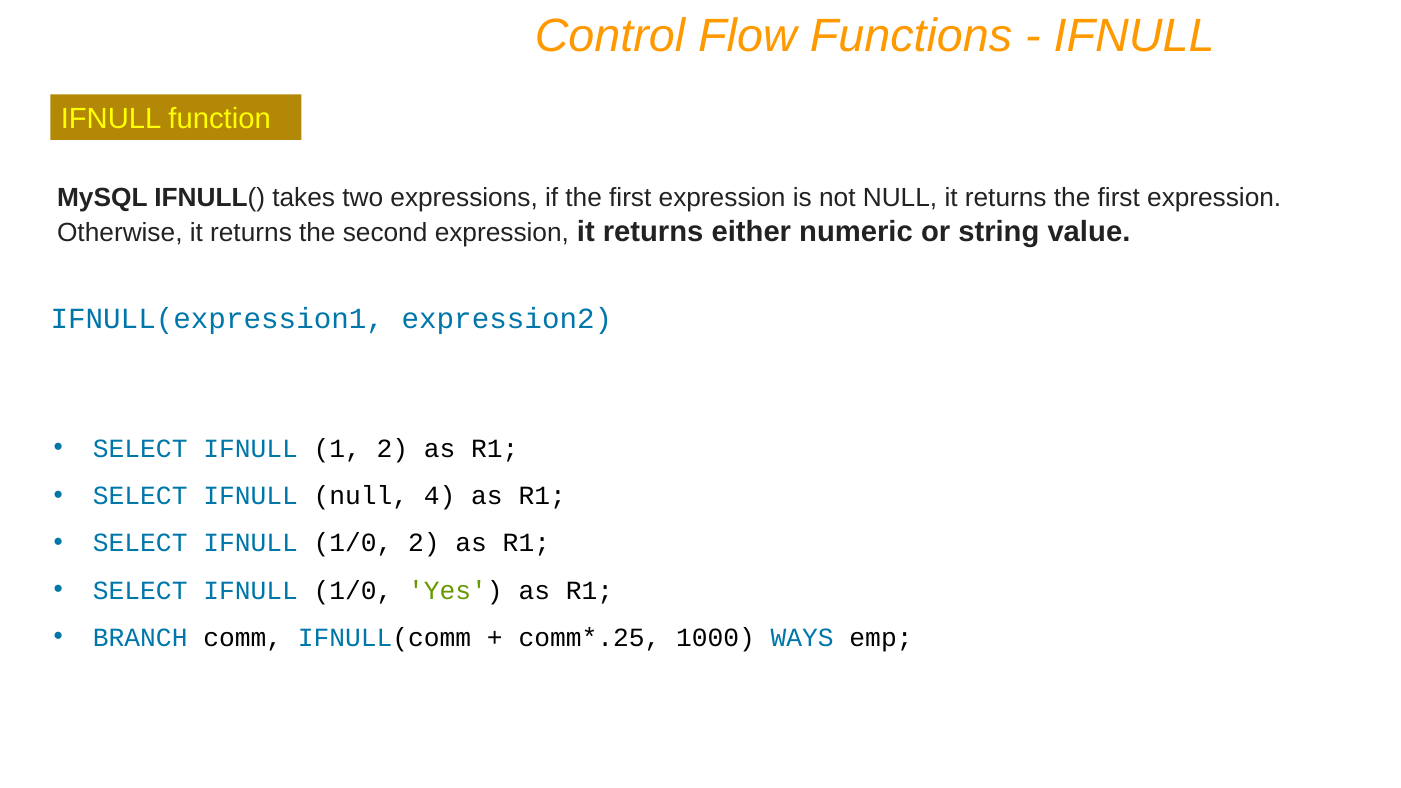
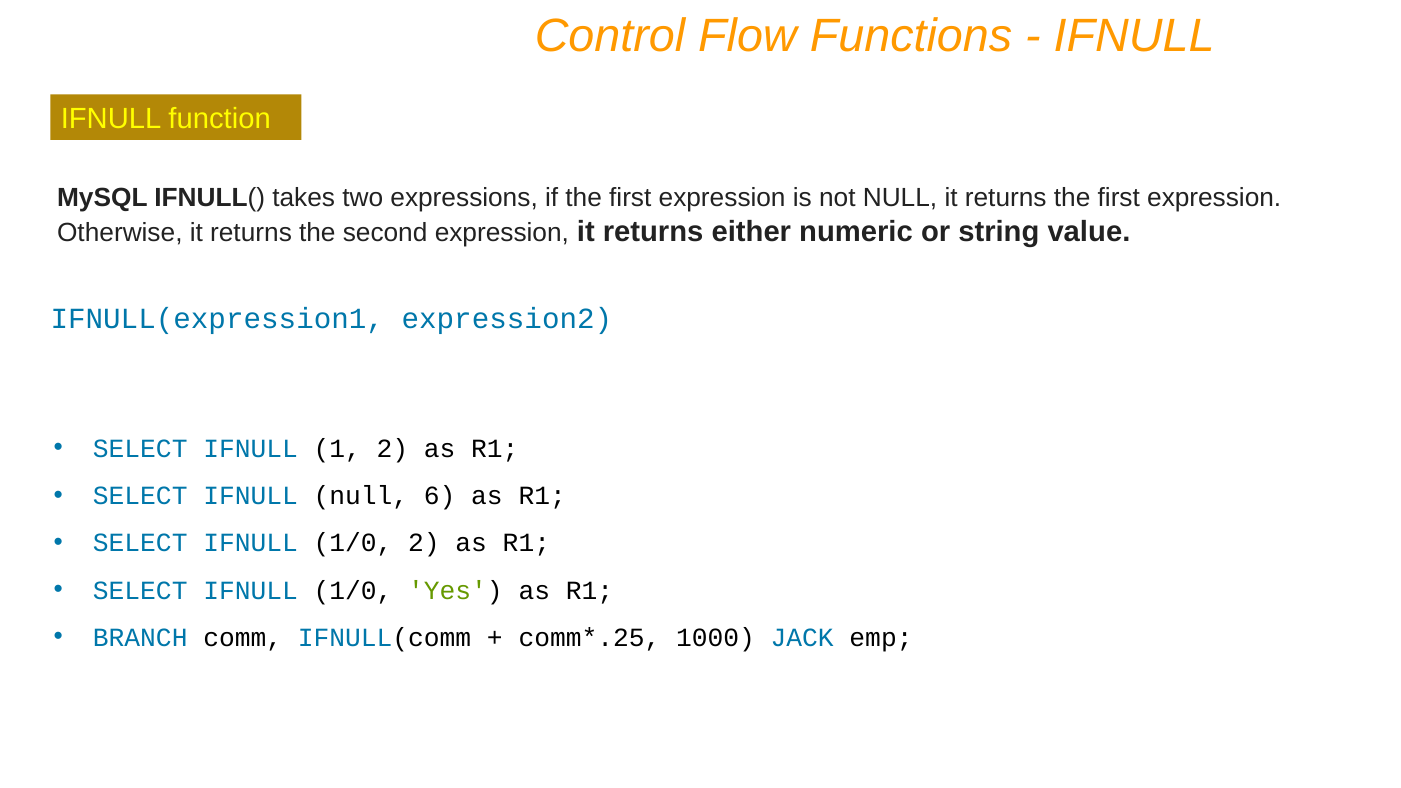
4: 4 -> 6 (440, 496)
WAYS: WAYS -> JACK (802, 638)
